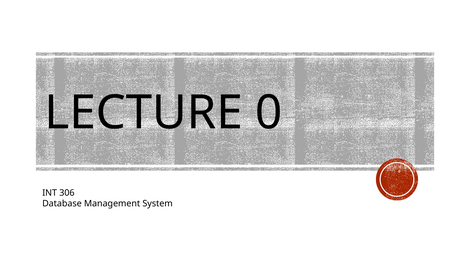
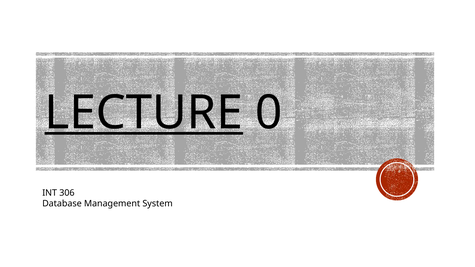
LECTURE underline: none -> present (144, 113)
